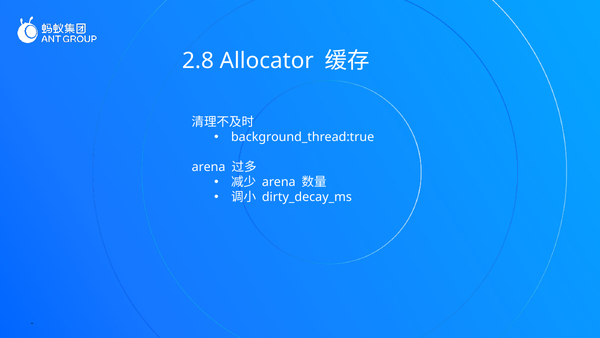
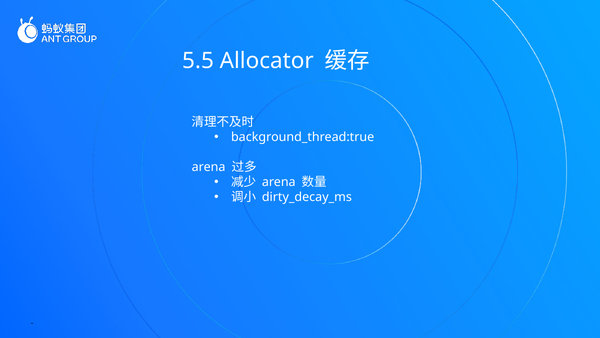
2.8: 2.8 -> 5.5 (198, 61)
